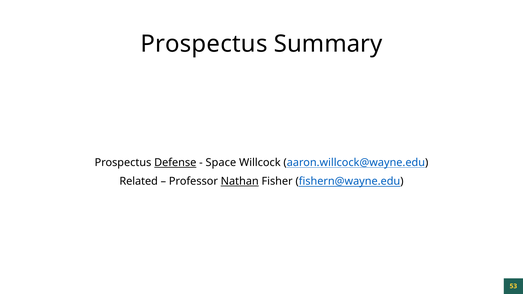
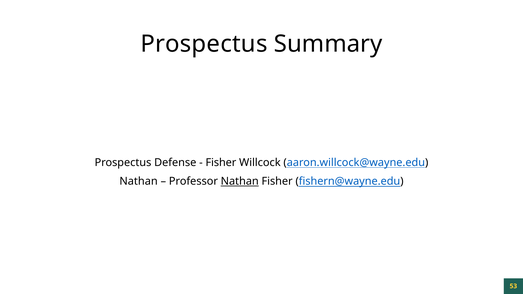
Defense underline: present -> none (175, 163)
Space: Space -> Fisher (221, 163)
Related: Related -> Nathan (139, 181)
